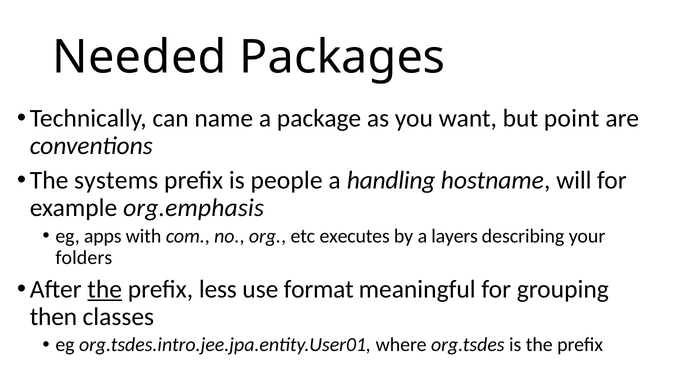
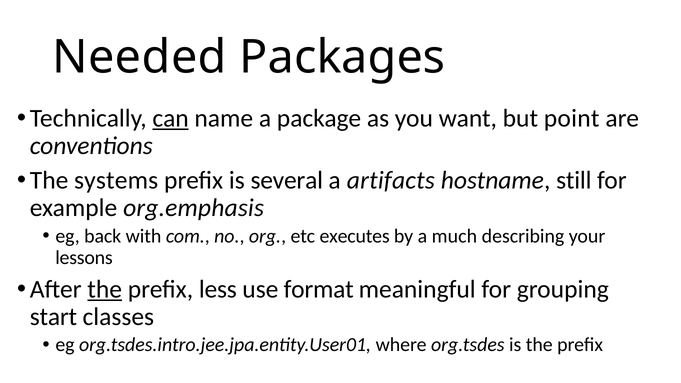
can underline: none -> present (171, 118)
people: people -> several (287, 180)
handling: handling -> artifacts (391, 180)
will: will -> still (574, 180)
apps: apps -> back (103, 236)
layers: layers -> much (454, 236)
folders: folders -> lessons (84, 258)
then: then -> start (53, 317)
